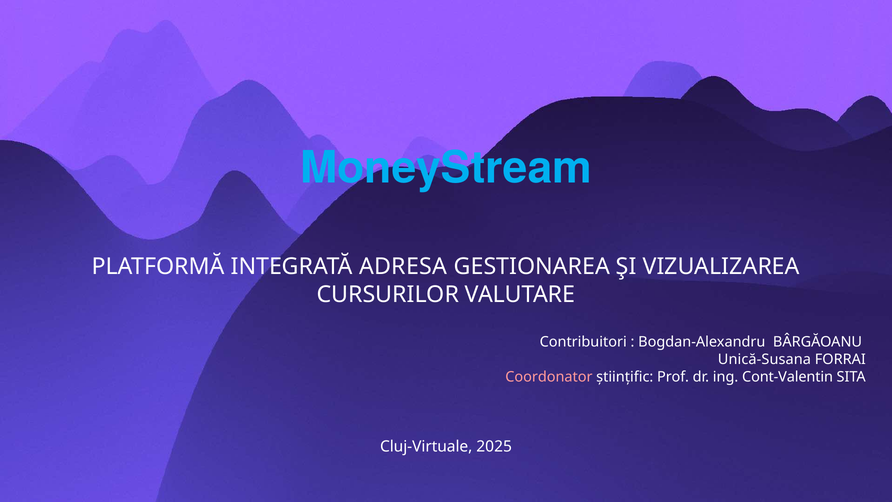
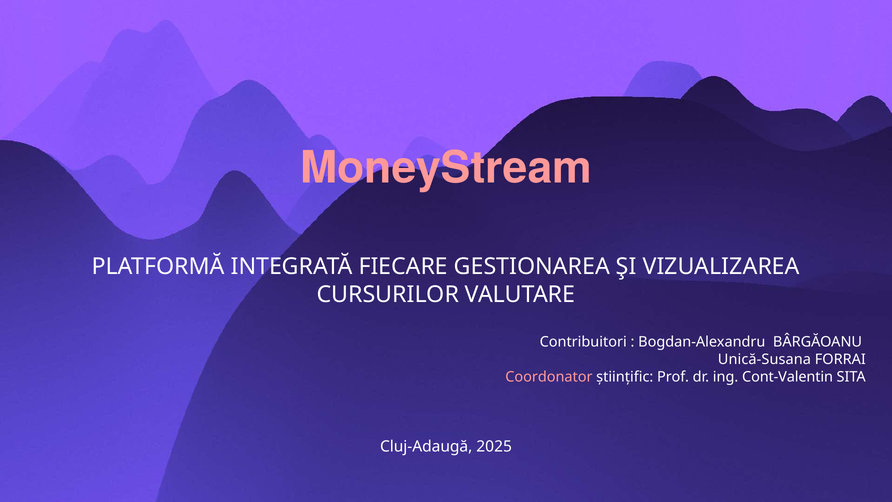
MoneyStream colour: light blue -> pink (446, 168)
ADRESA: ADRESA -> FIECARE (403, 266)
Cluj-Virtuale: Cluj-Virtuale -> Cluj-Adaugă (426, 446)
